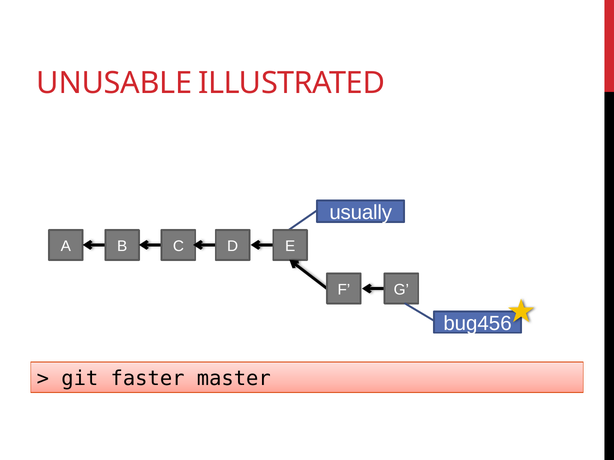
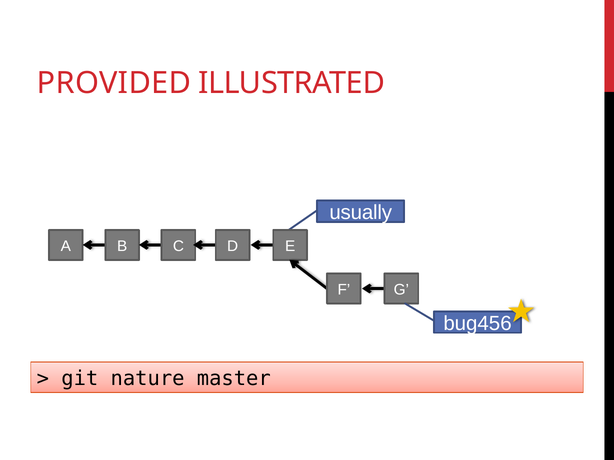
UNUSABLE: UNUSABLE -> PROVIDED (114, 83)
faster: faster -> nature (148, 379)
